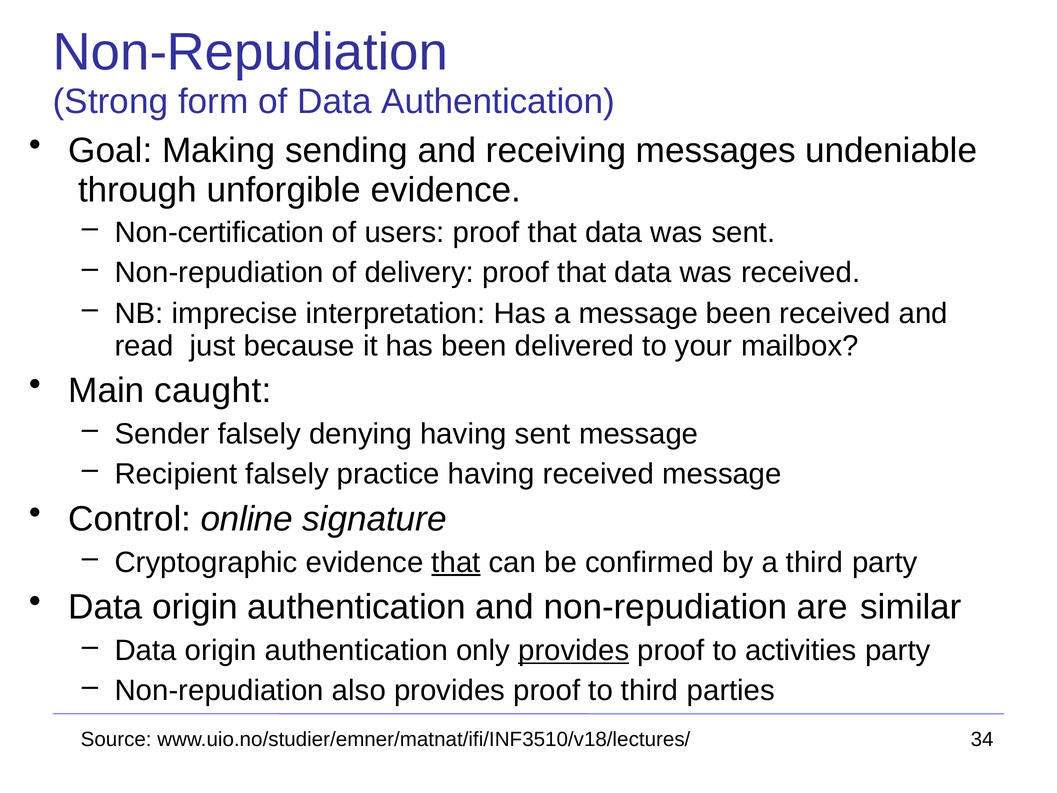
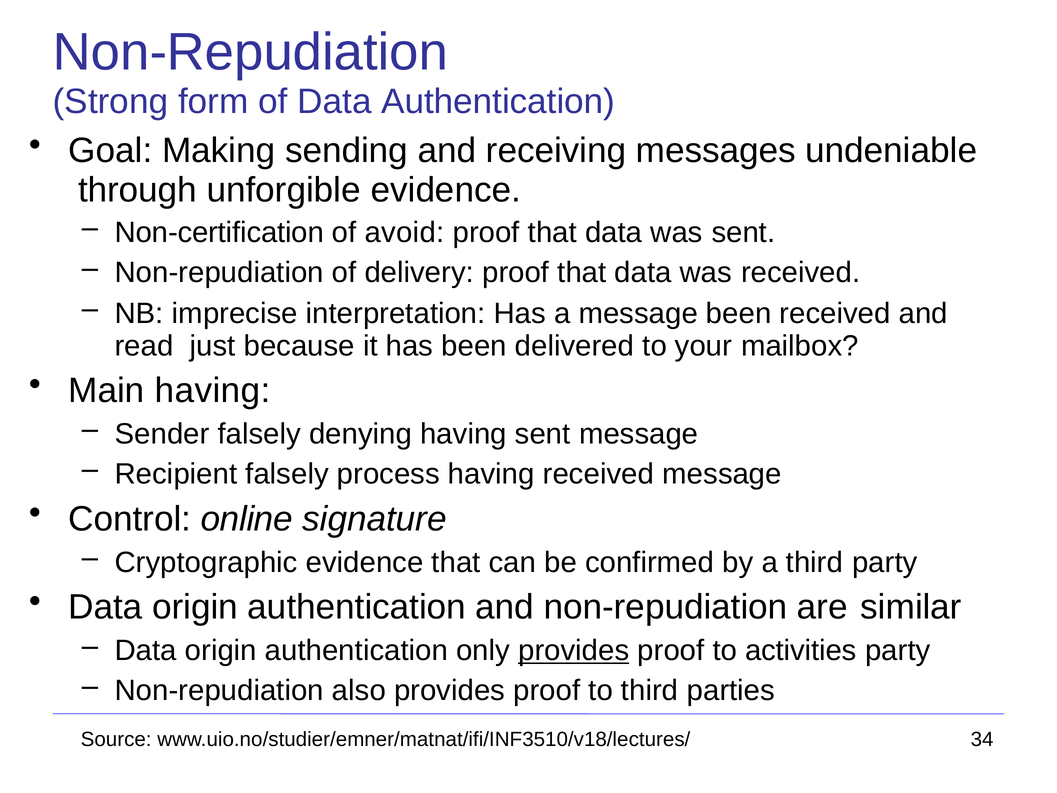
users: users -> avoid (404, 232)
Main caught: caught -> having (213, 390)
practice: practice -> process (388, 474)
that underline: present -> none (456, 562)
